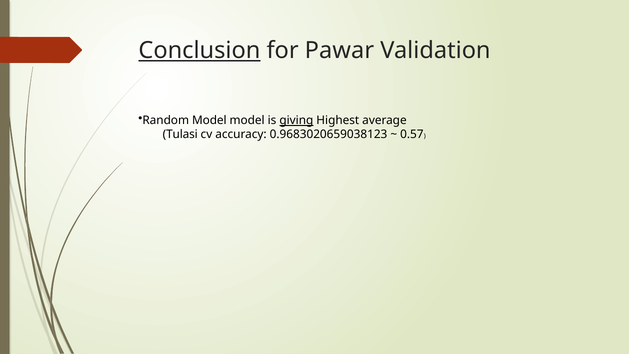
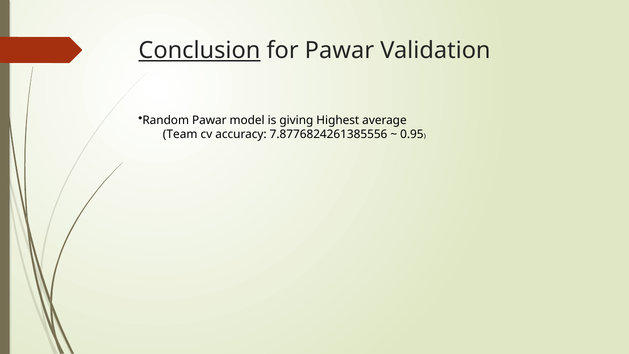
Random Model: Model -> Pawar (209, 120)
giving underline: present -> none (296, 120)
Tulasi: Tulasi -> Team (180, 134)
0.9683020659038123: 0.9683020659038123 -> 7.8776824261385556 (329, 134)
0.57: 0.57 -> 0.95 (412, 134)
